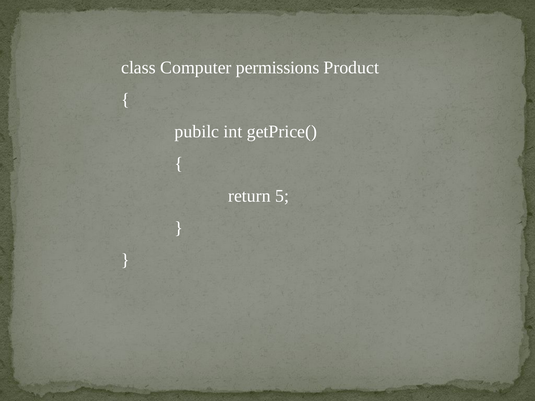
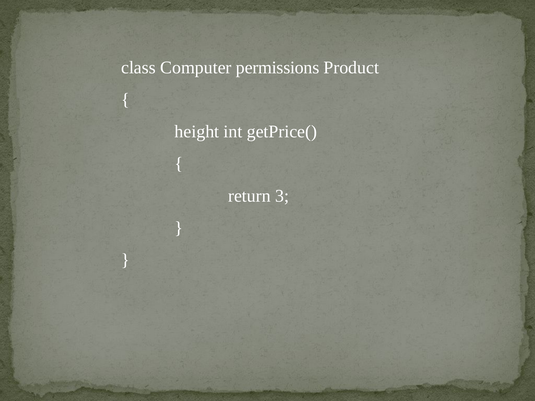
pubilc: pubilc -> height (197, 132)
5: 5 -> 3 (282, 196)
